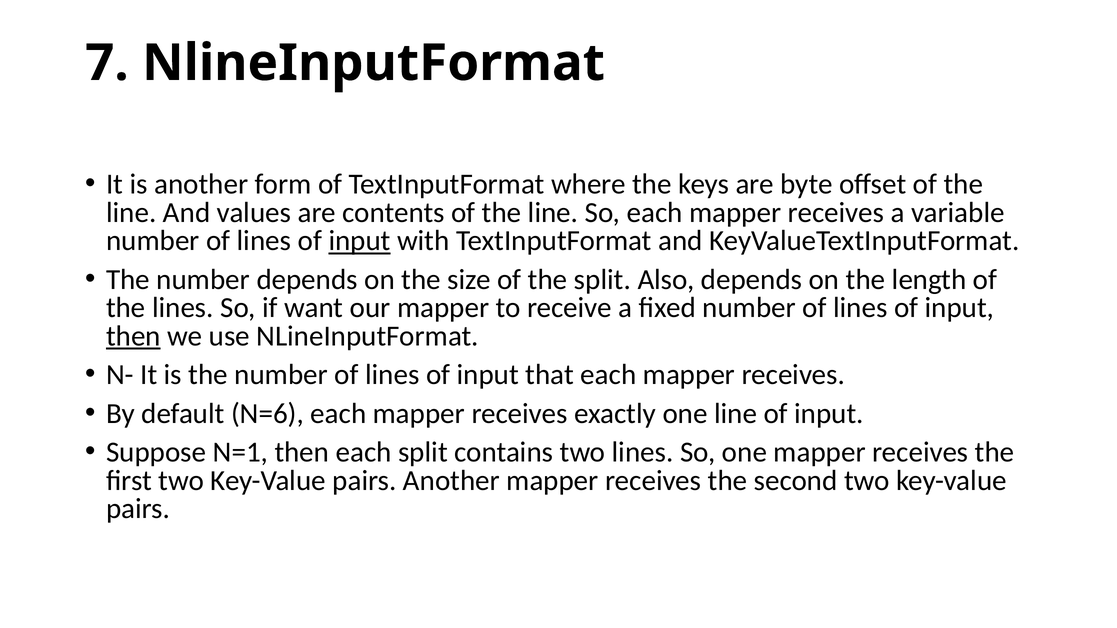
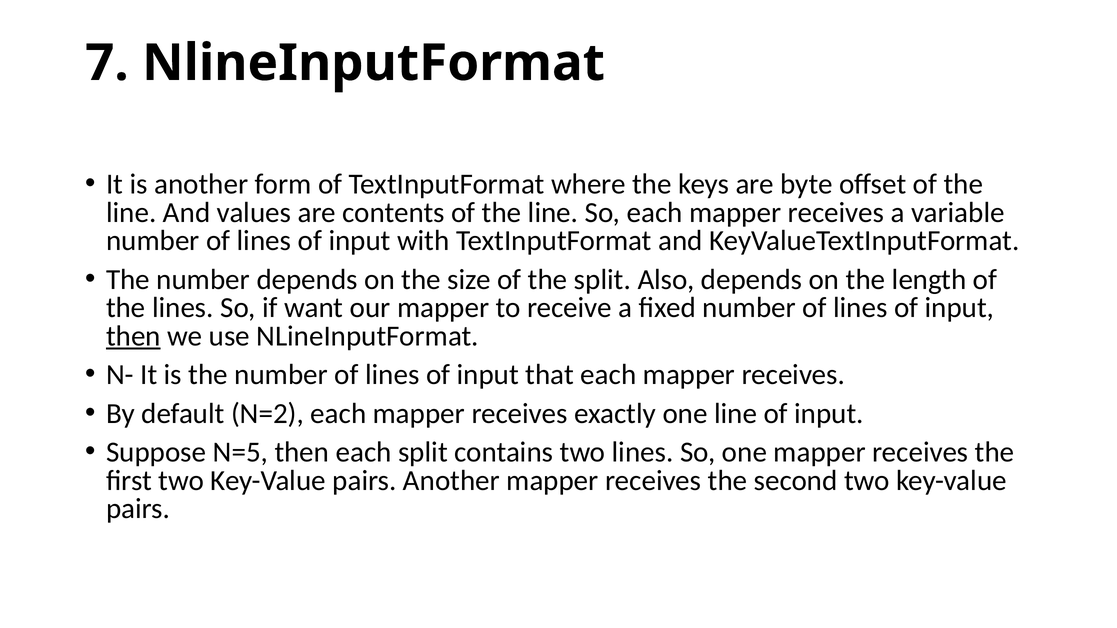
input underline: present -> none (360, 241)
N=6: N=6 -> N=2 (267, 414)
N=1: N=1 -> N=5 (240, 452)
